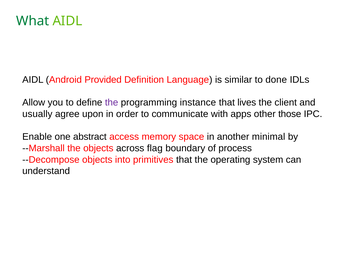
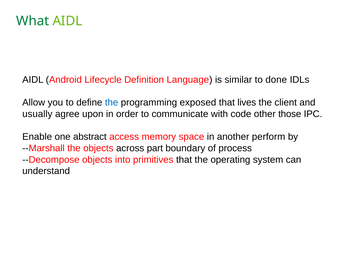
Provided: Provided -> Lifecycle (103, 80)
the colour: purple -> blue (112, 103)
instance: instance -> exposed (198, 103)
apps: apps -> code (241, 114)
minimal: minimal -> perform (269, 137)
flag: flag -> part (155, 148)
